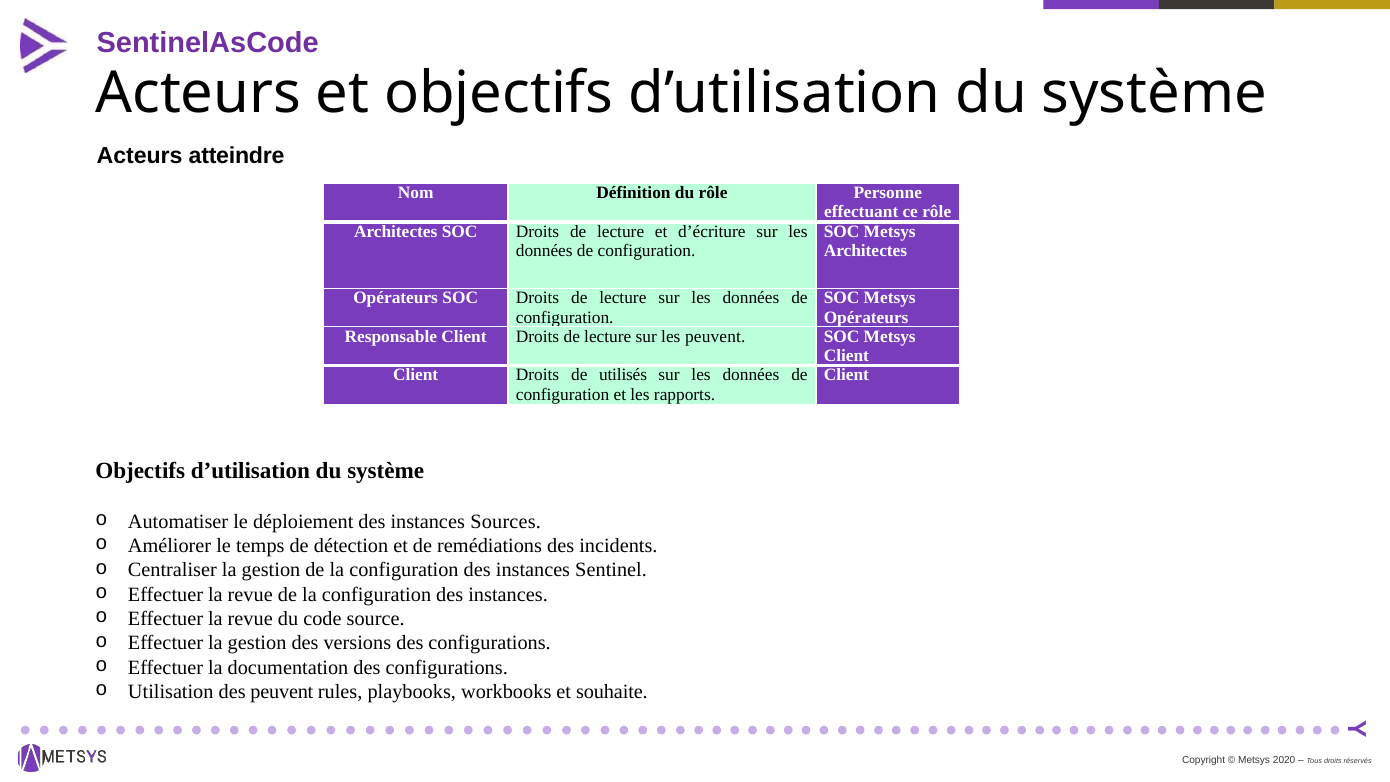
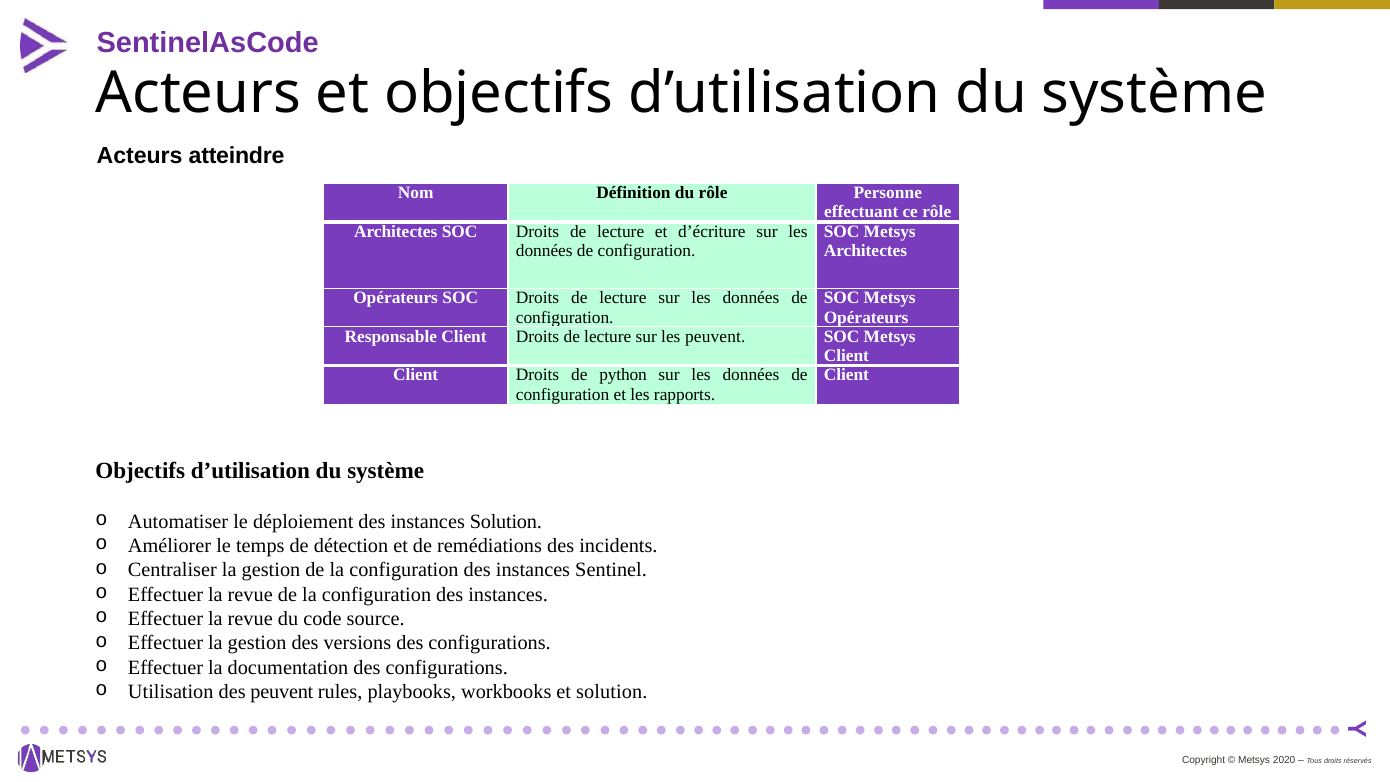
utilisés: utilisés -> python (623, 375)
instances Sources: Sources -> Solution (506, 521)
et souhaite: souhaite -> solution (612, 692)
